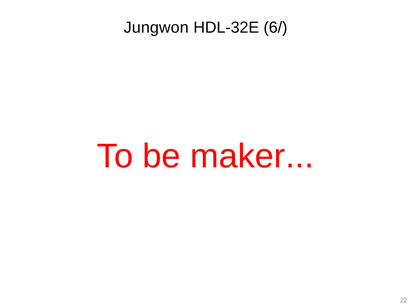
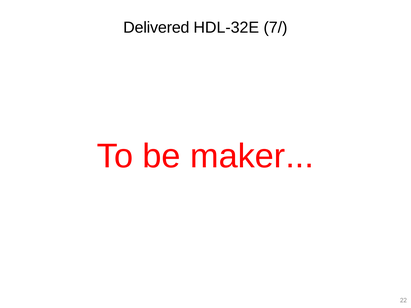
Jungwon: Jungwon -> Delivered (156, 27)
6/: 6/ -> 7/ (275, 27)
